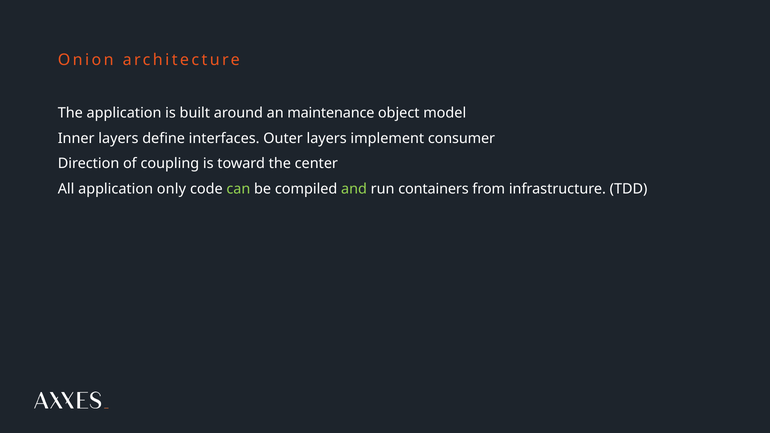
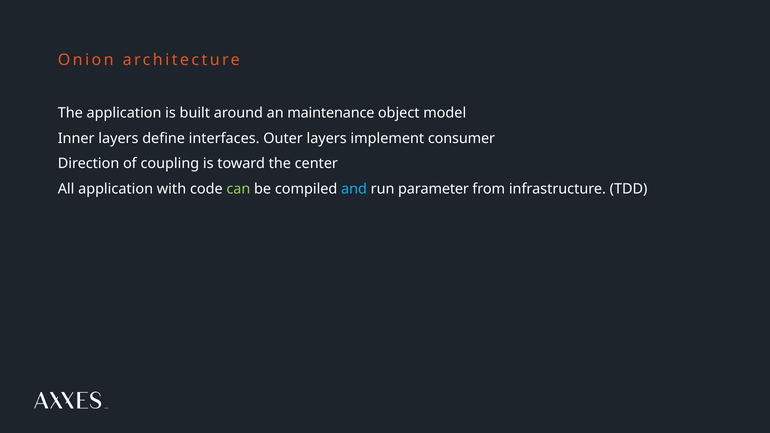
only: only -> with (171, 189)
and colour: light green -> light blue (354, 189)
containers: containers -> parameter (434, 189)
